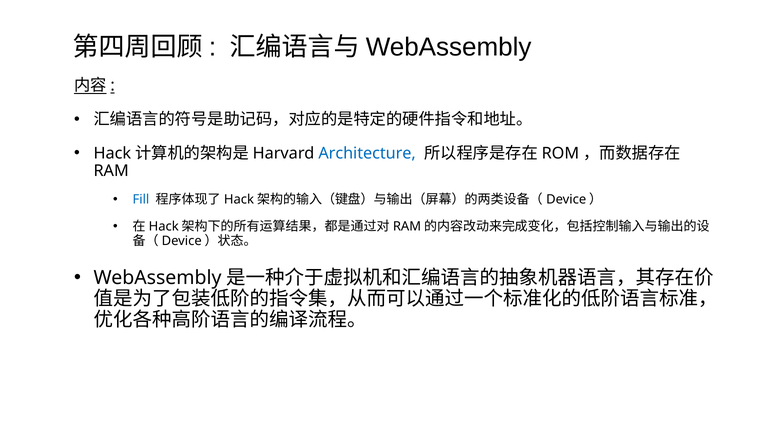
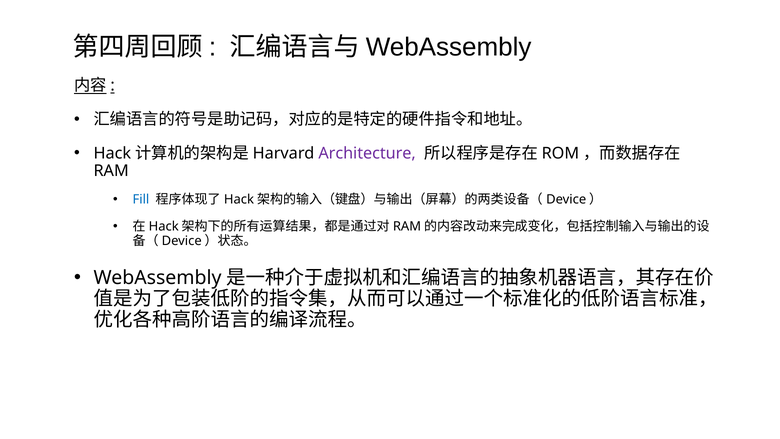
Architecture colour: blue -> purple (367, 153)
